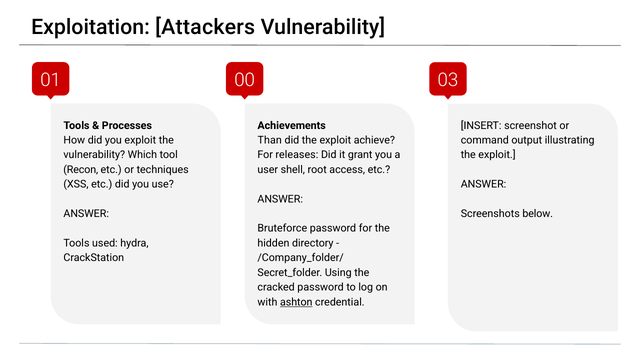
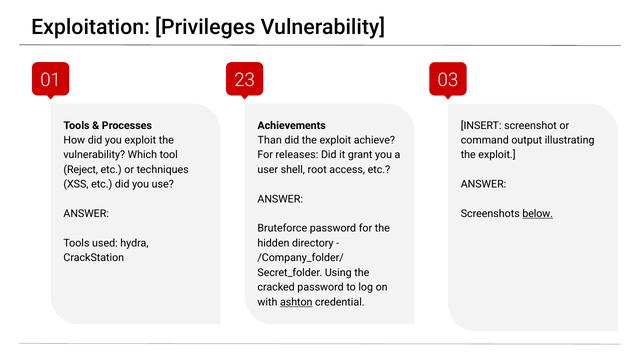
Attackers: Attackers -> Privileges (205, 27)
00: 00 -> 23 (245, 80)
Recon: Recon -> Reject (81, 170)
below underline: none -> present (538, 214)
